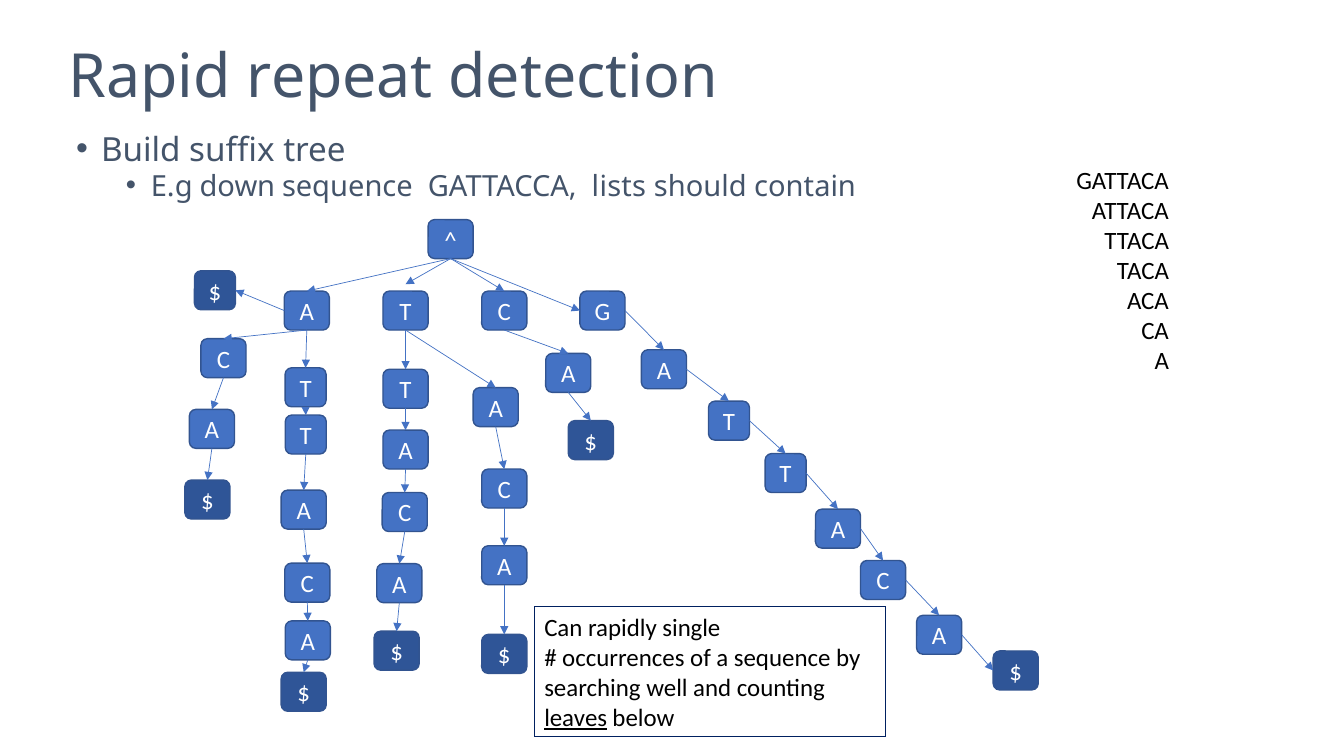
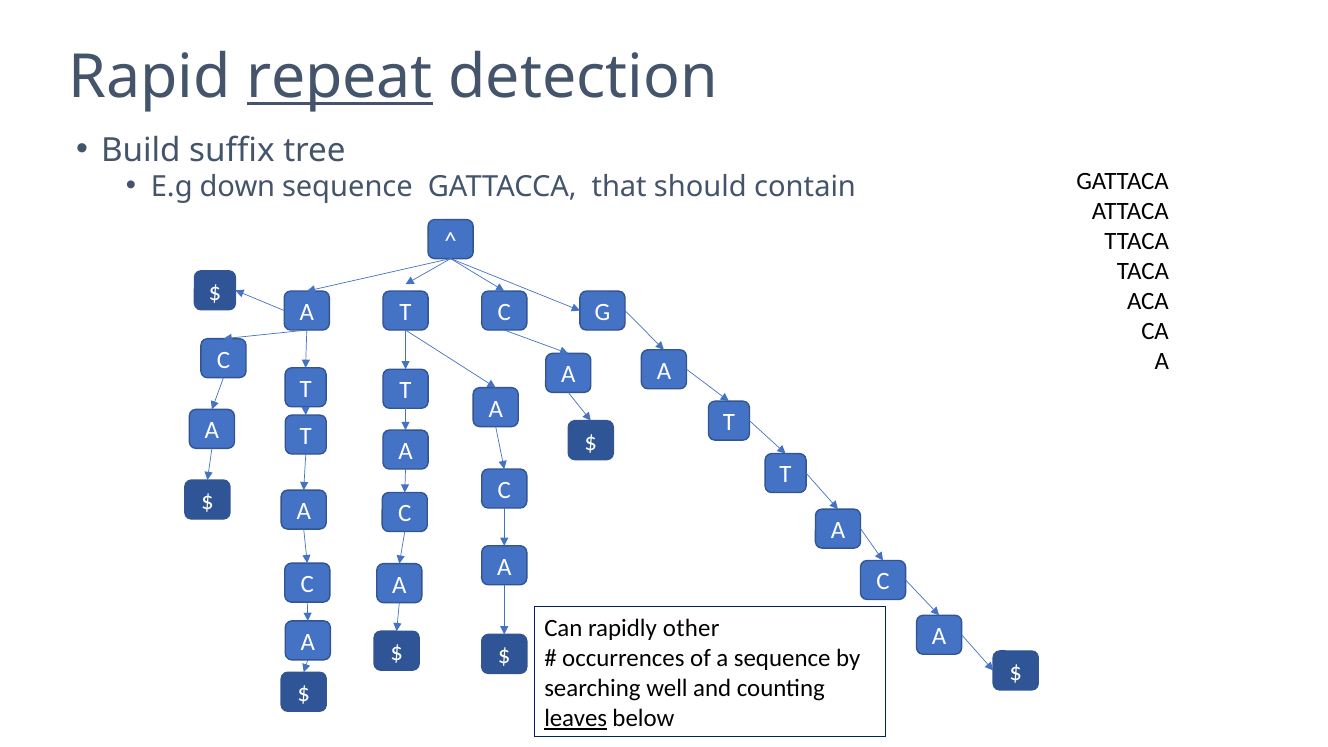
repeat underline: none -> present (340, 77)
lists: lists -> that (619, 187)
single: single -> other (691, 628)
